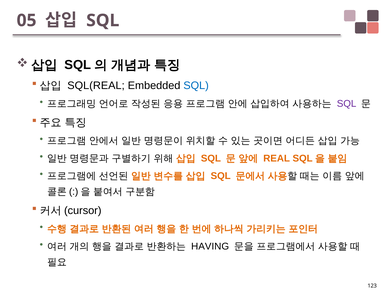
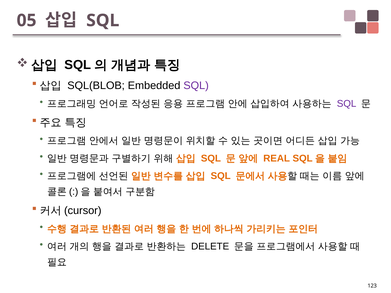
SQL(REAL: SQL(REAL -> SQL(BLOB (96, 86)
SQL colour: blue -> purple (196, 86)
HAVING: HAVING -> DELETE (210, 247)
